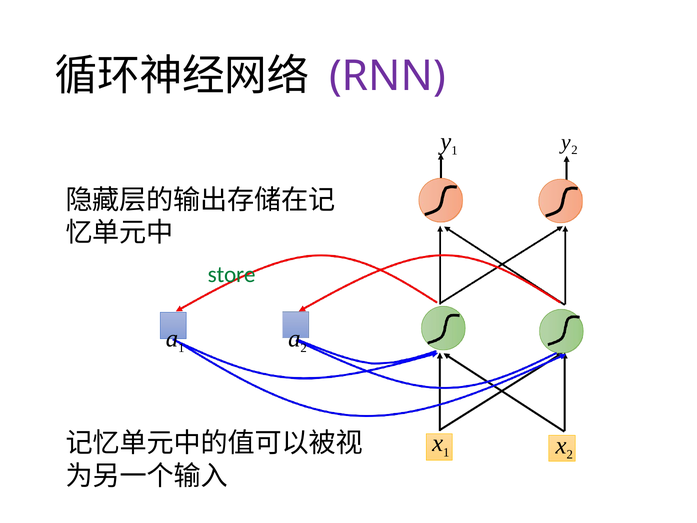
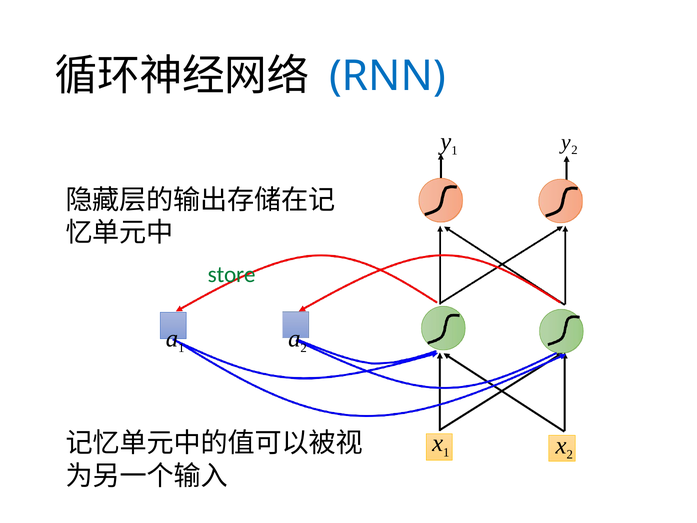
RNN colour: purple -> blue (388, 76)
